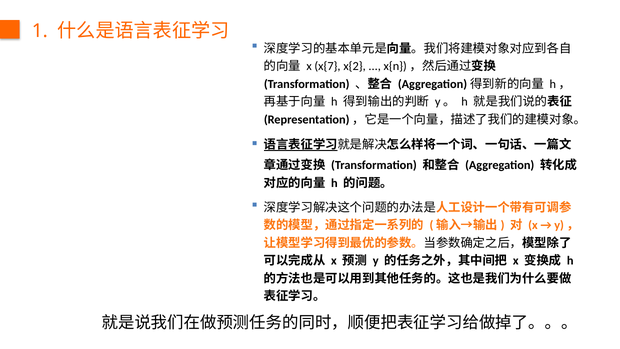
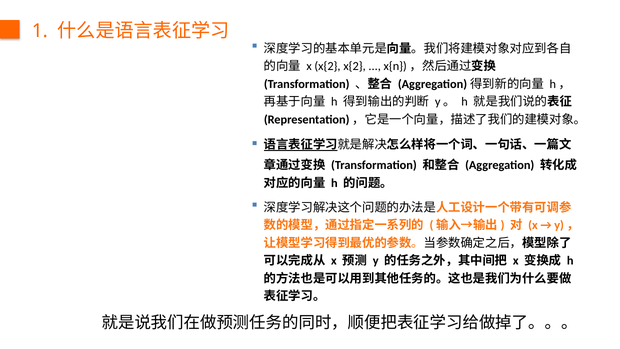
x x{7: x{7 -> x{2 (328, 66)
